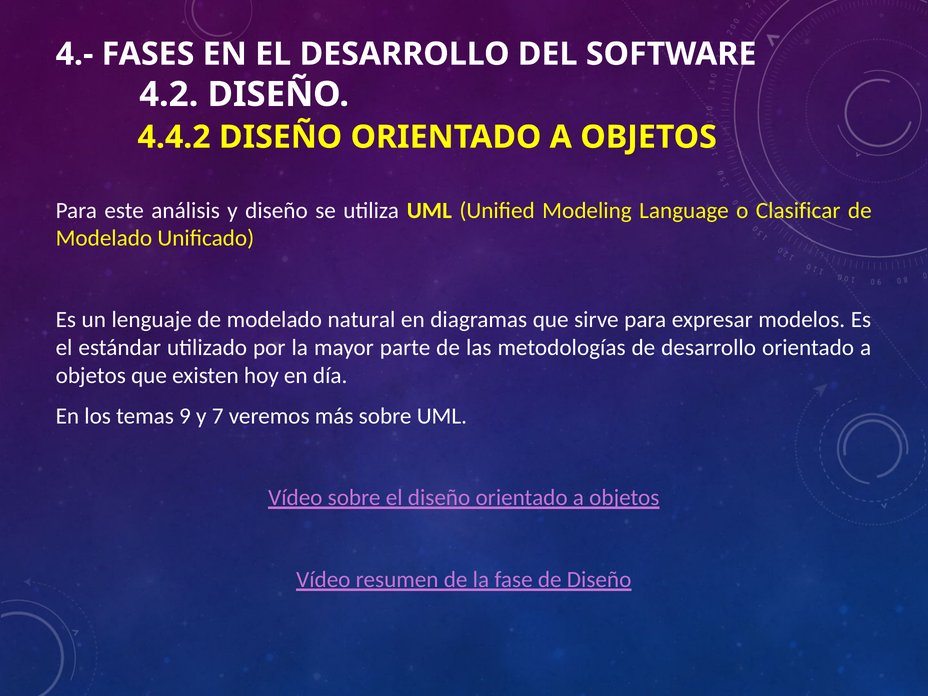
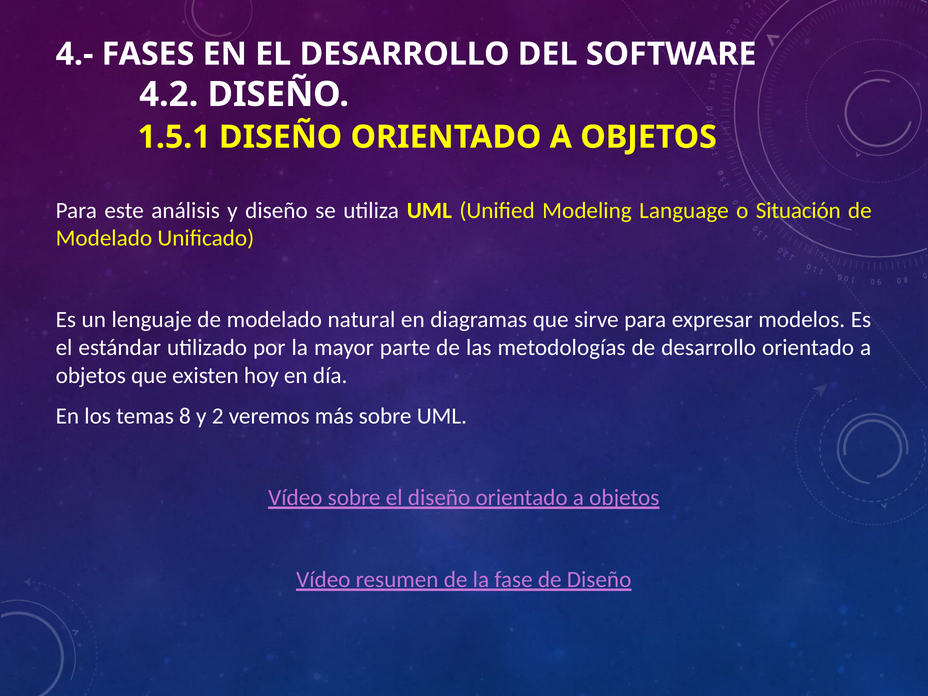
4.4.2: 4.4.2 -> 1.5.1 (174, 137)
Clasificar: Clasificar -> Situación (798, 210)
9: 9 -> 8 (185, 416)
7: 7 -> 2 (218, 416)
